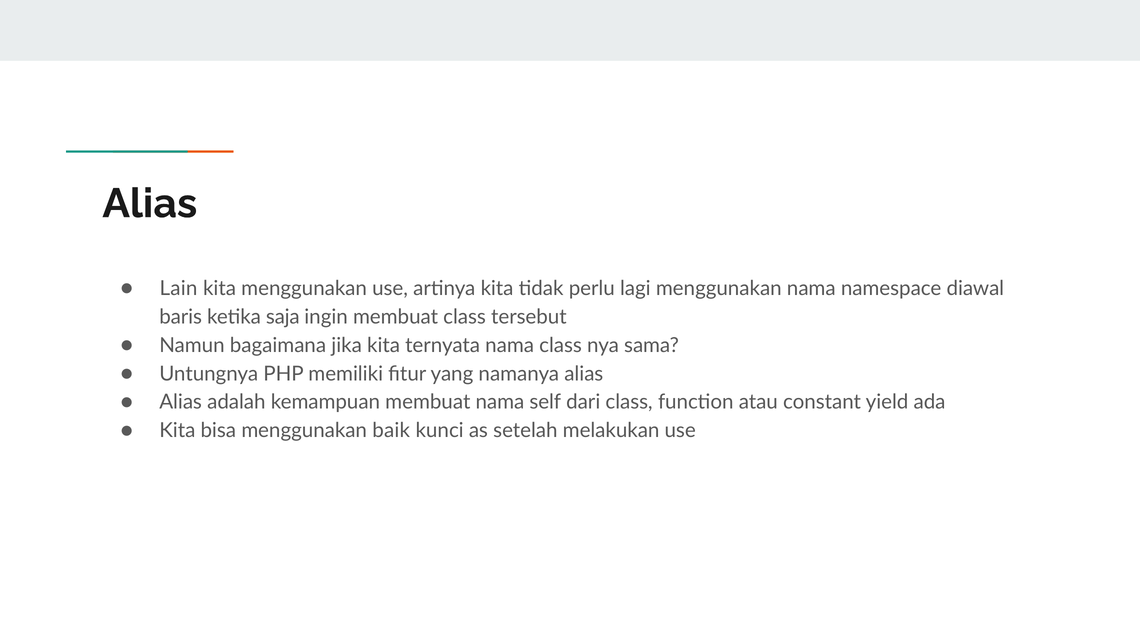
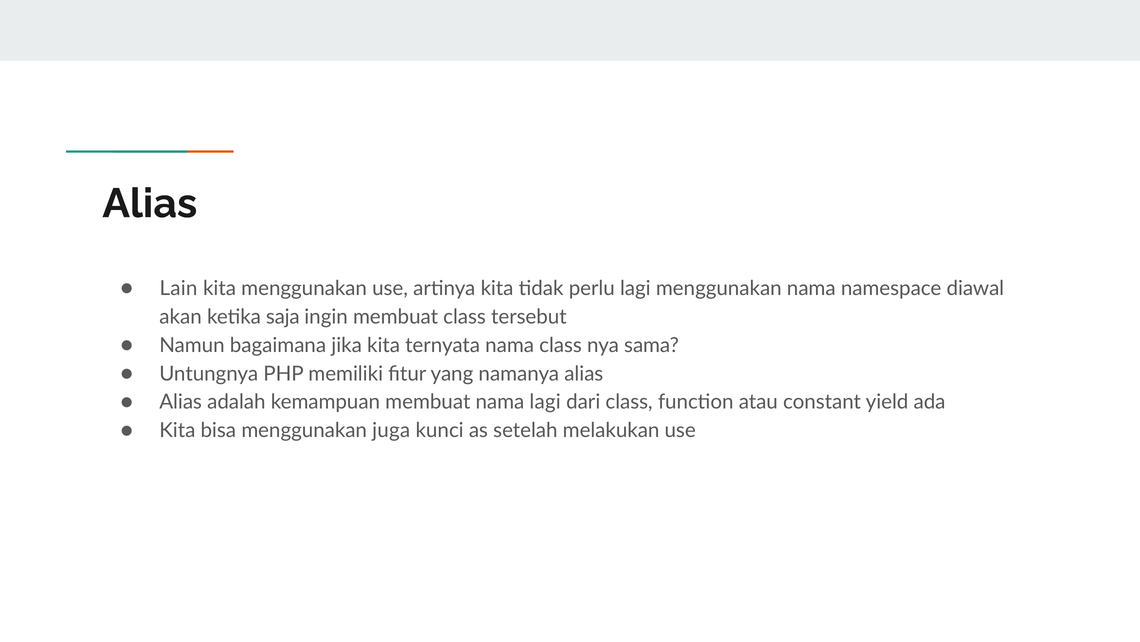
baris: baris -> akan (181, 316)
nama self: self -> lagi (545, 402)
baik: baik -> juga (391, 430)
